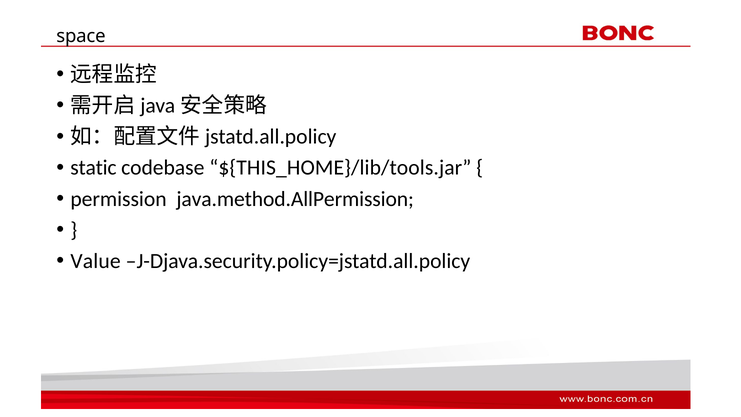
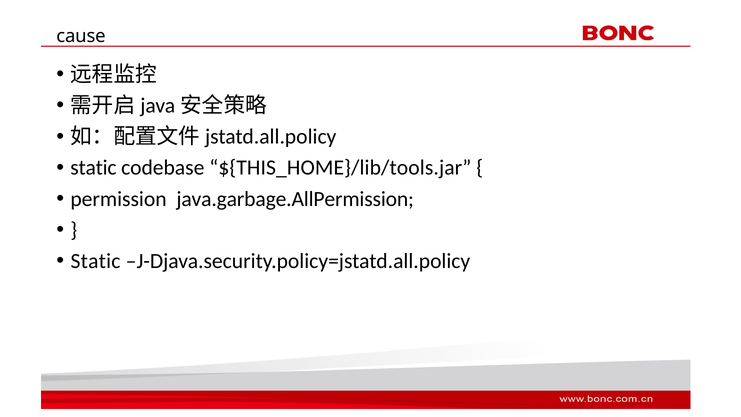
space: space -> cause (81, 36)
java.method.AllPermission: java.method.AllPermission -> java.garbage.AllPermission (295, 199)
Value: Value -> Static (96, 261)
